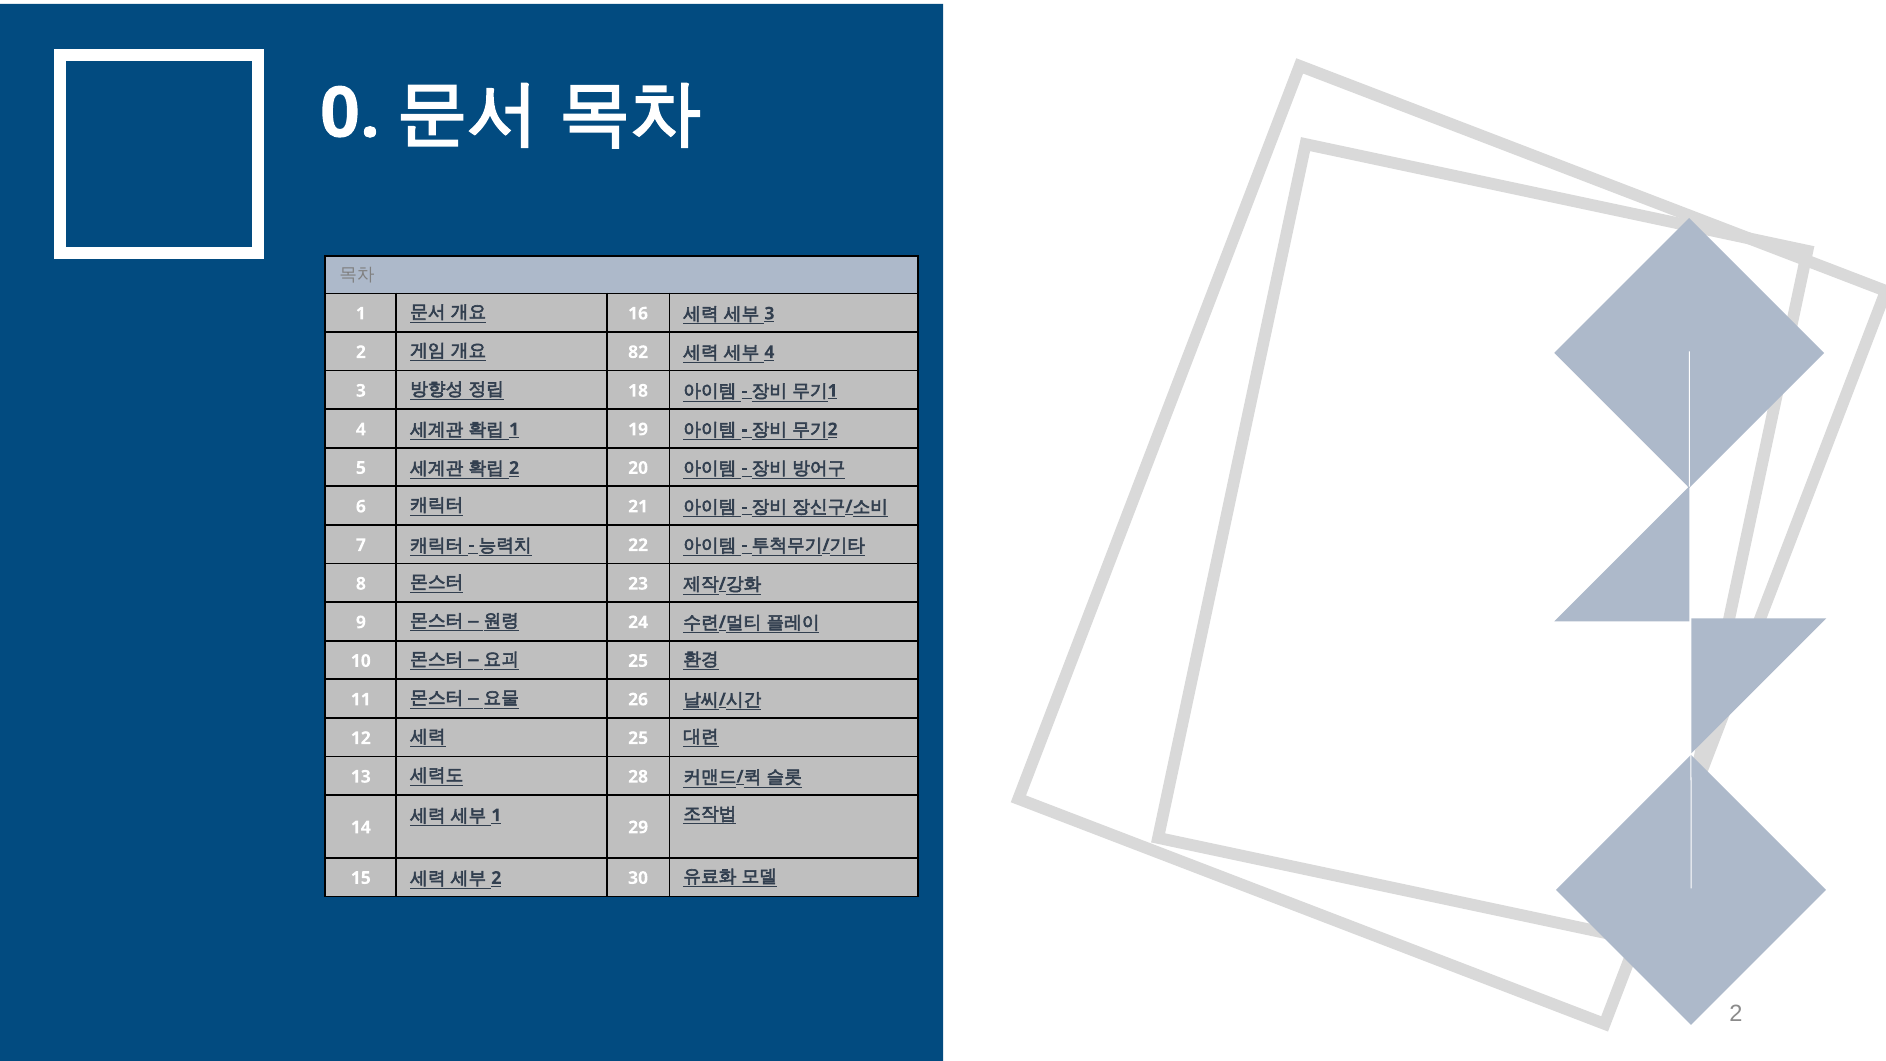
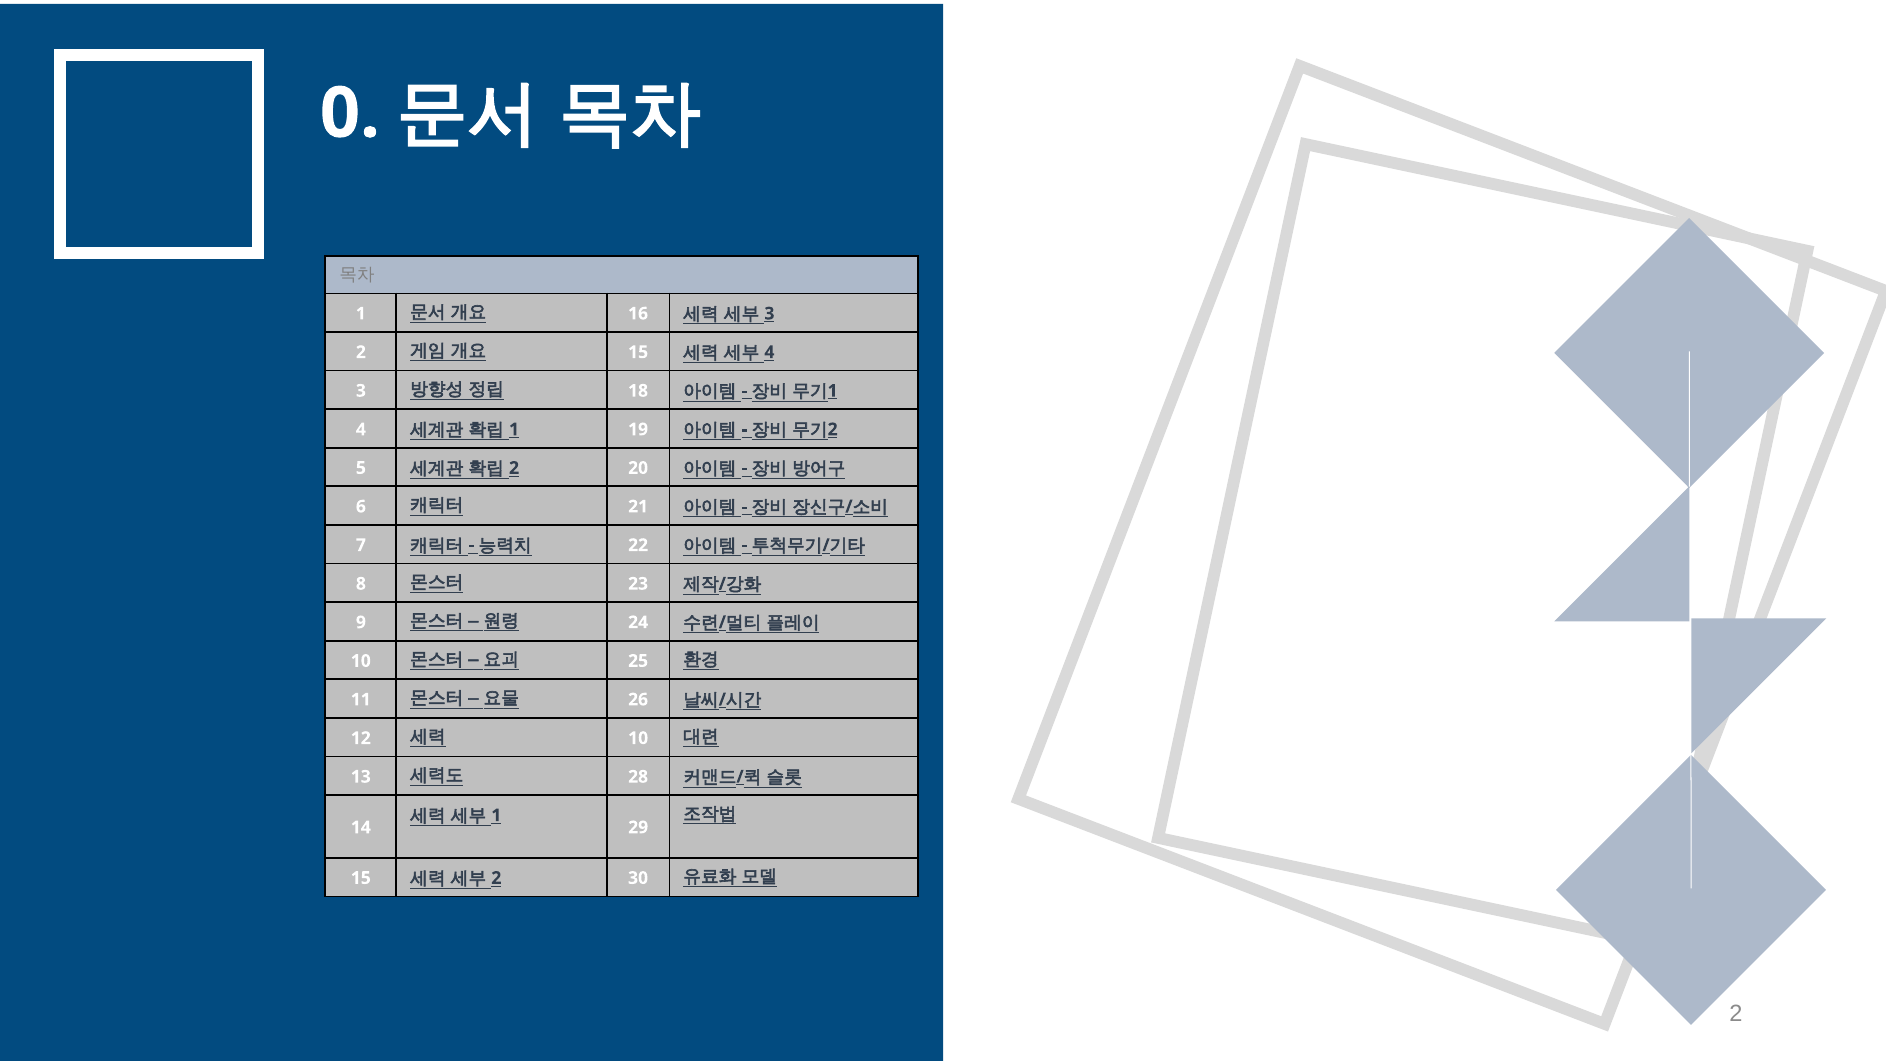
82: 82 -> 15 (638, 352)
25: 25 -> 10 (638, 738)
